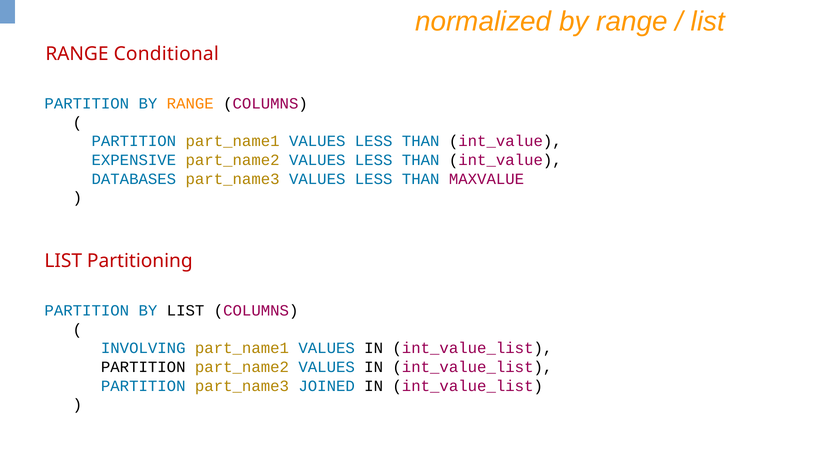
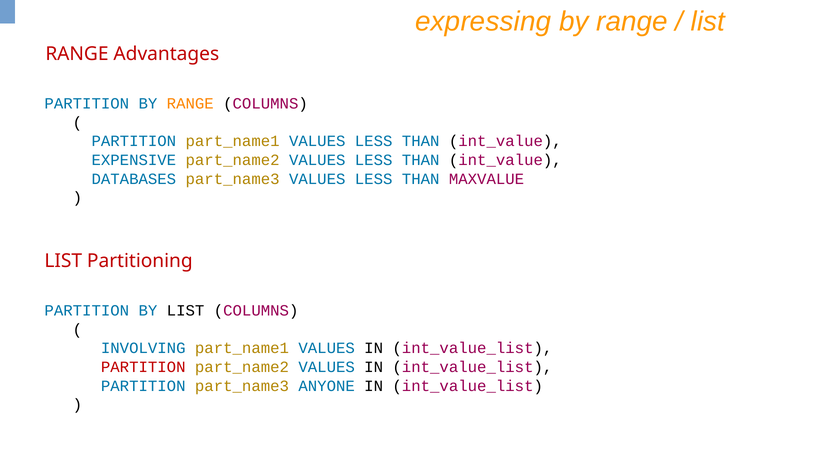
normalized: normalized -> expressing (483, 22)
Conditional: Conditional -> Advantages (166, 54)
PARTITION colour: black -> red (143, 367)
JOINED: JOINED -> ANYONE (327, 386)
